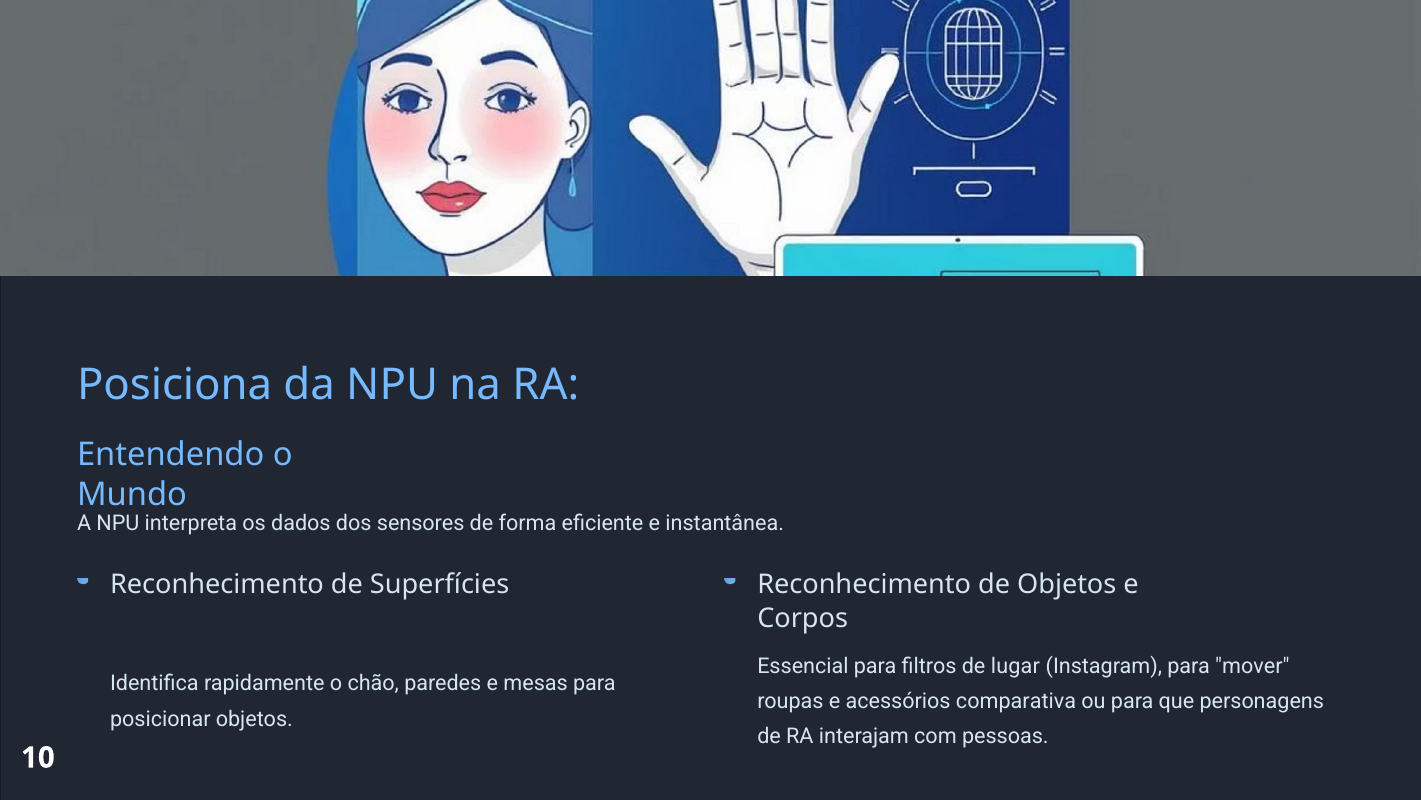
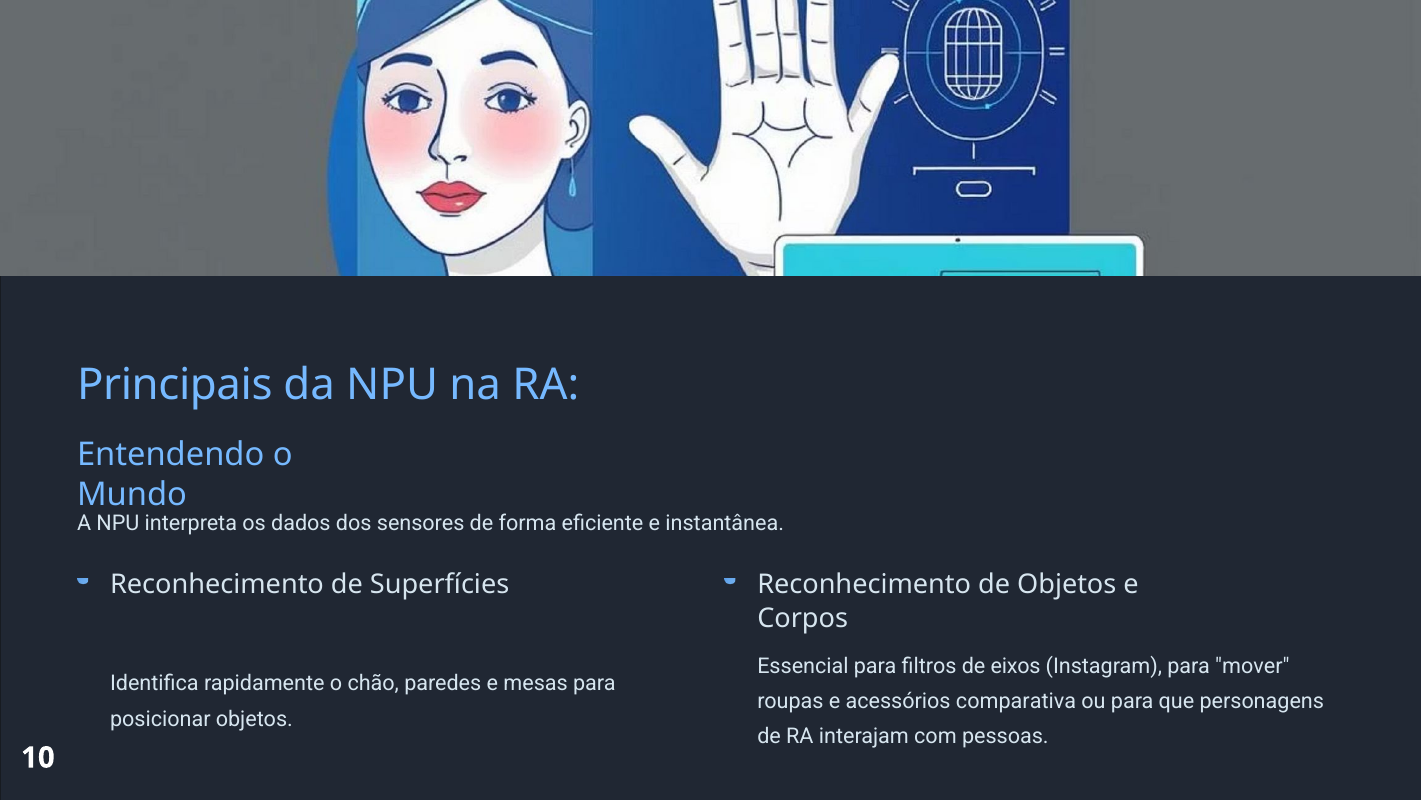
Posiciona: Posiciona -> Principais (175, 385)
lugar: lugar -> eixos (1016, 666)
